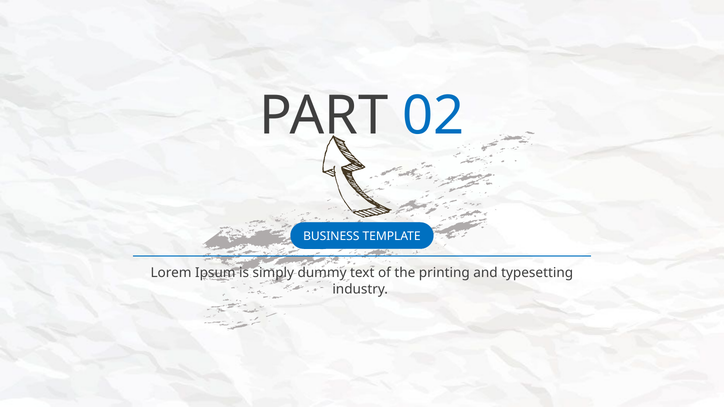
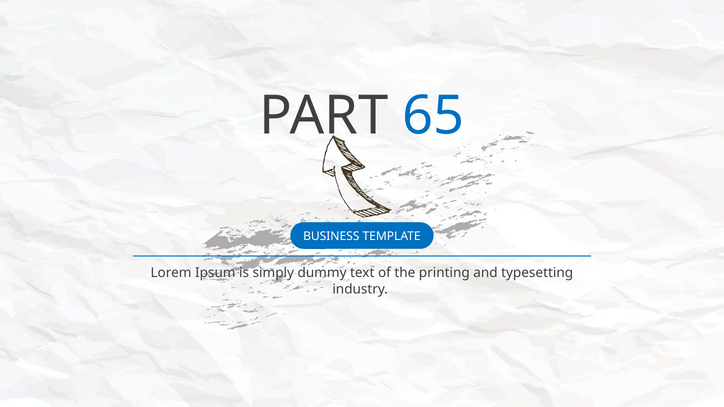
02: 02 -> 65 (433, 116)
